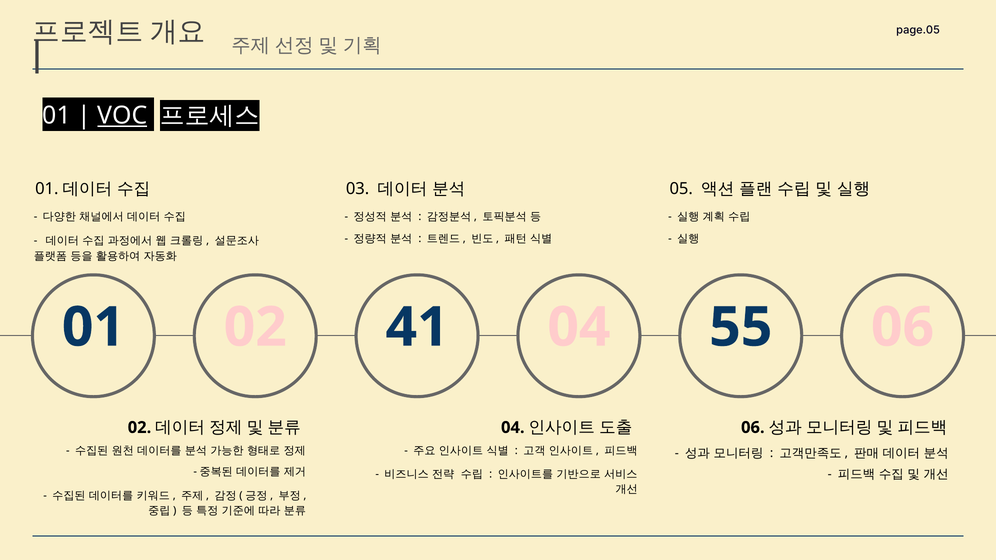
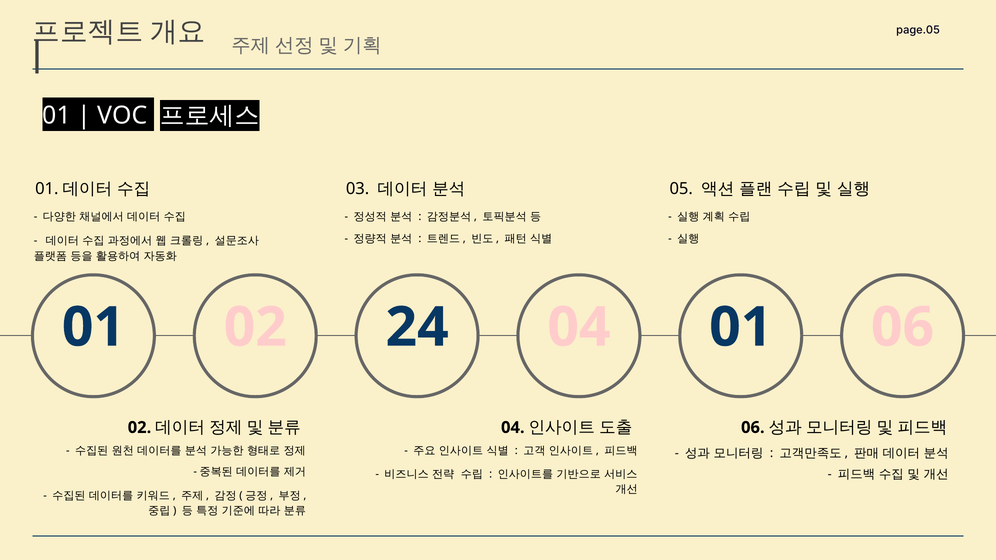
VOC underline: present -> none (122, 116)
41: 41 -> 24 (417, 328)
04 55: 55 -> 01 (741, 328)
